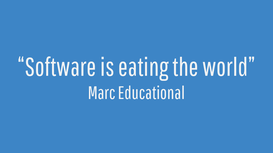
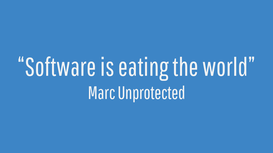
Educational: Educational -> Unprotected (152, 94)
